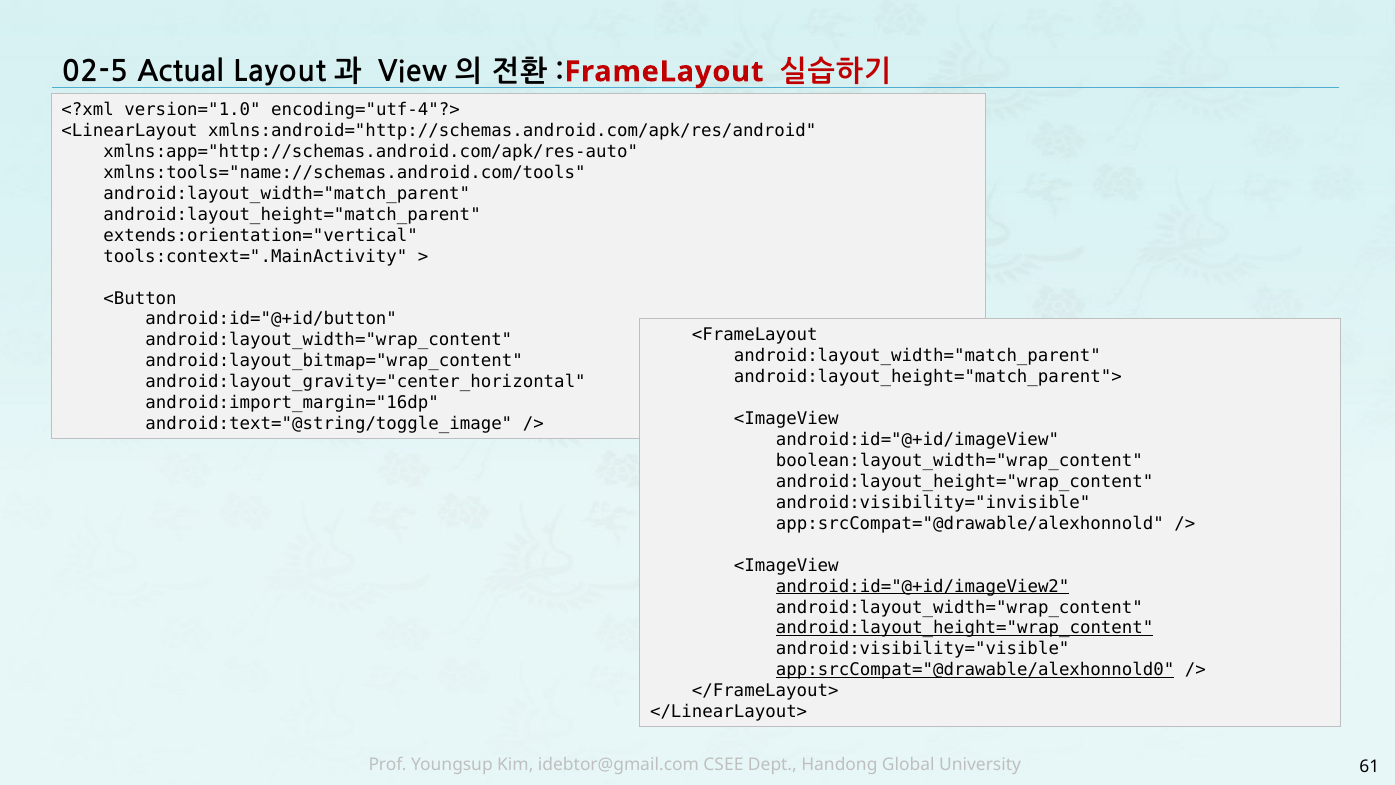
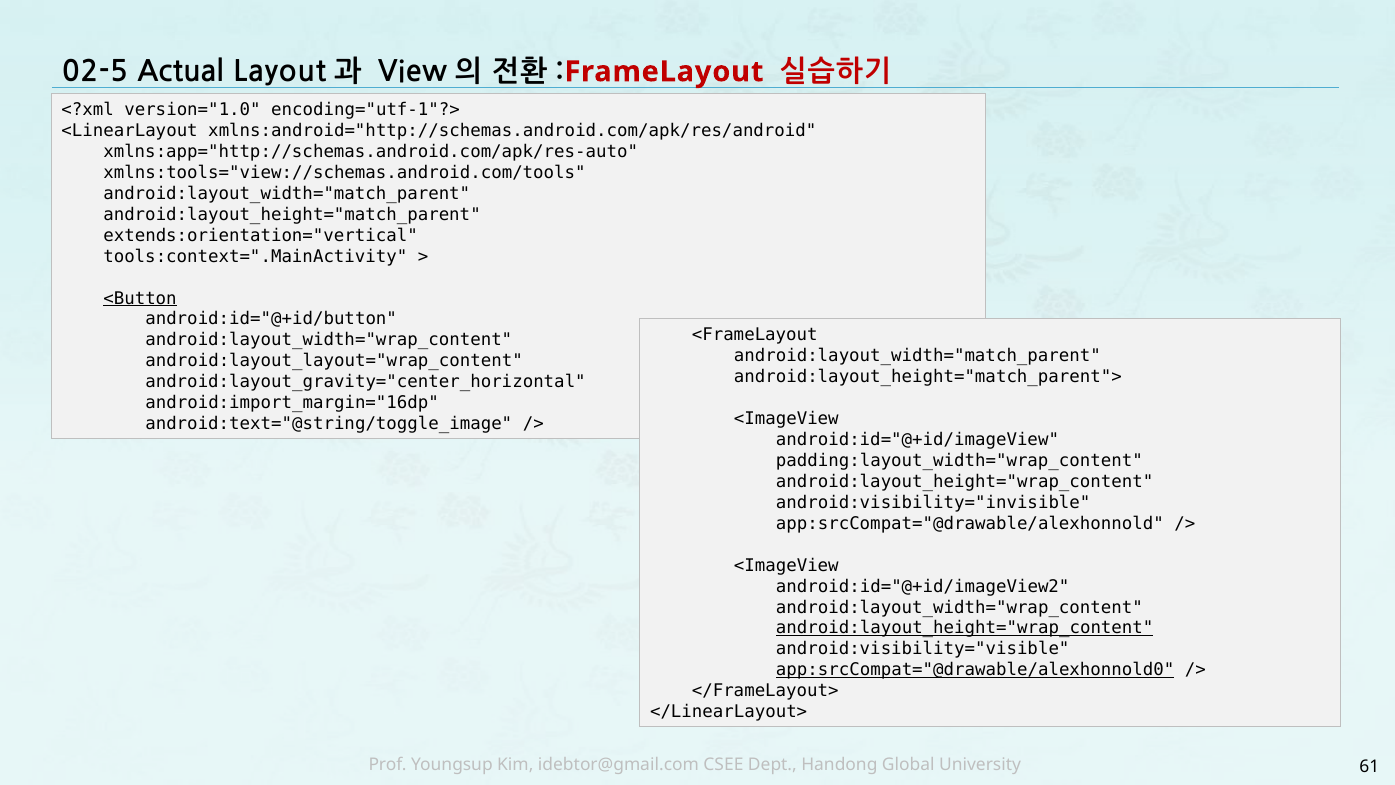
encoding="utf-4"?>: encoding="utf-4"?> -> encoding="utf-1"?> (366, 110)
xmlns:tools="name://schemas.android.com/tools: xmlns:tools="name://schemas.android.com/tools -> xmlns:tools="view://schemas.android.com/tools (345, 173)
<Button underline: none -> present (140, 298)
android:layout_bitmap="wrap_content: android:layout_bitmap="wrap_content -> android:layout_layout="wrap_content (334, 361)
boolean:layout_width="wrap_content: boolean:layout_width="wrap_content -> padding:layout_width="wrap_content (959, 461)
android:id="@+id/imageView2 underline: present -> none (923, 586)
